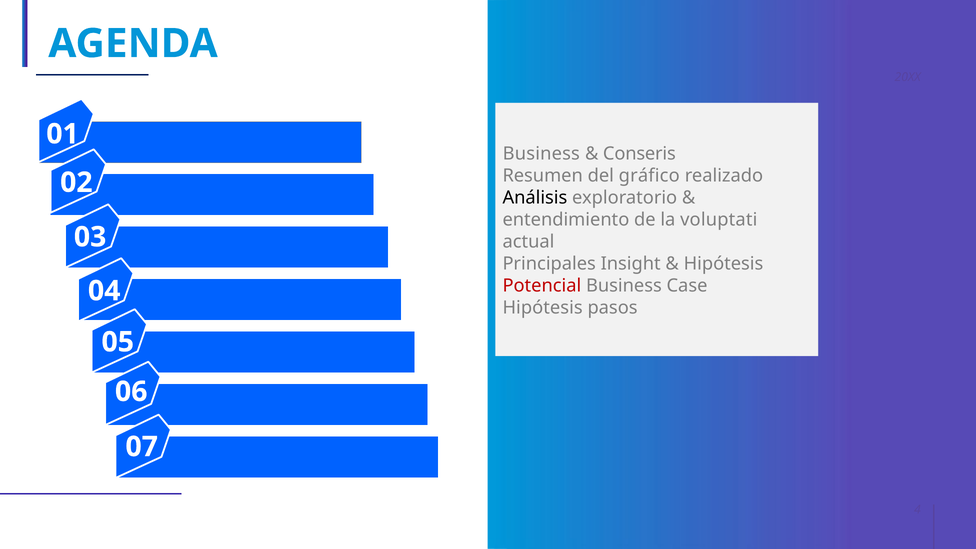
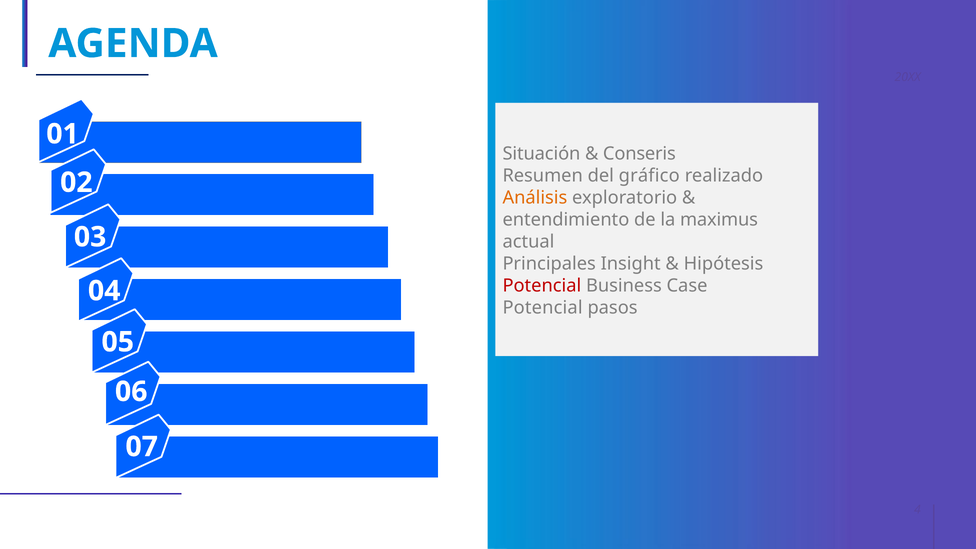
Business: Business -> Situación (541, 154)
Análisis colour: black -> orange (535, 198)
voluptati: voluptati -> maximus (719, 220)
Hipótesis: Hipótesis -> Potencial (543, 308)
